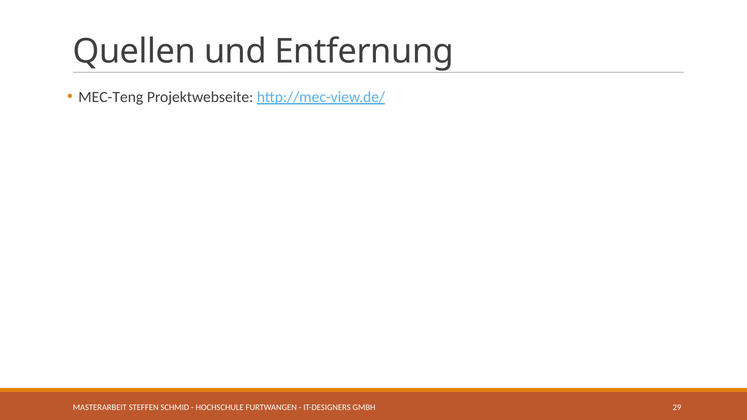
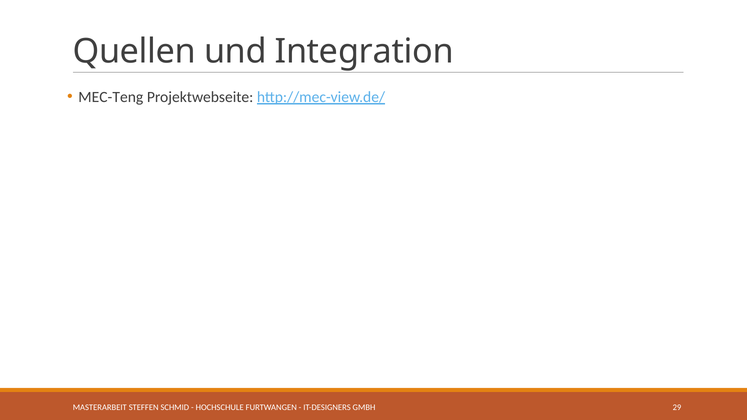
Entfernung: Entfernung -> Integration (364, 51)
